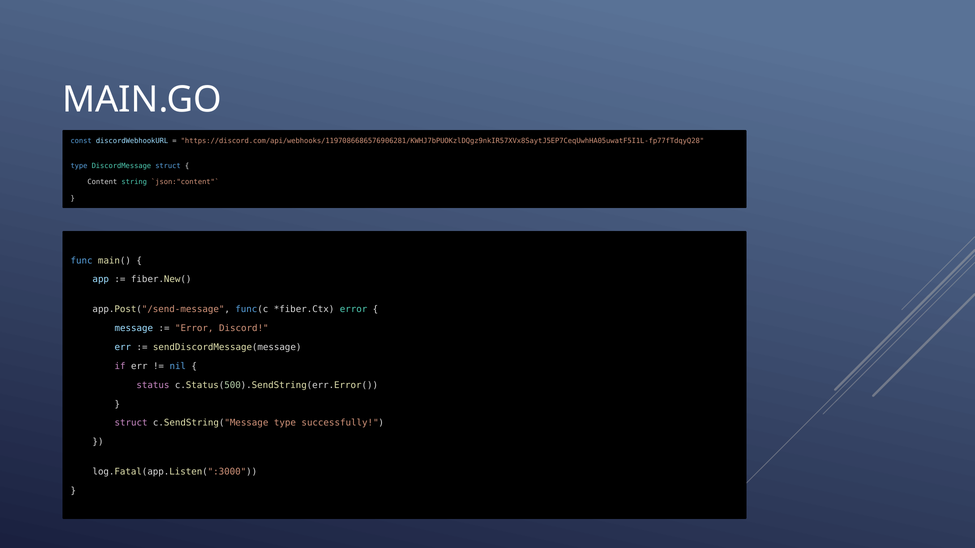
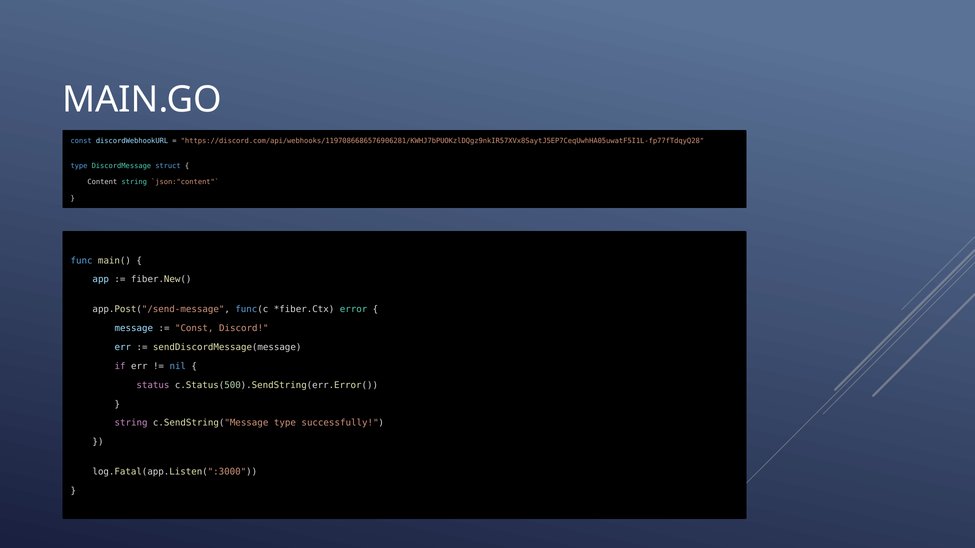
Error: Error -> Const (194, 329)
struct: struct -> string (131, 423)
